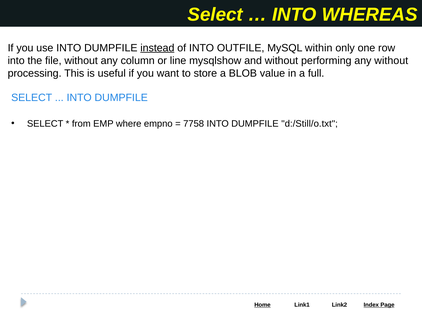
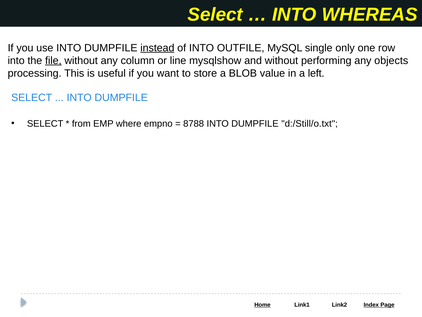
within: within -> single (319, 48)
file underline: none -> present (53, 60)
any without: without -> objects (391, 60)
full: full -> left (316, 73)
7758: 7758 -> 8788 (194, 123)
